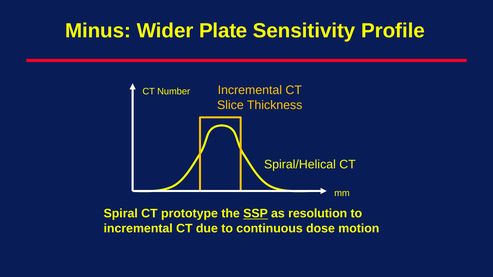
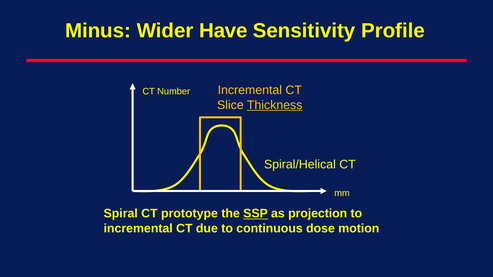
Plate: Plate -> Have (223, 31)
Thickness underline: none -> present (275, 105)
resolution: resolution -> projection (318, 214)
